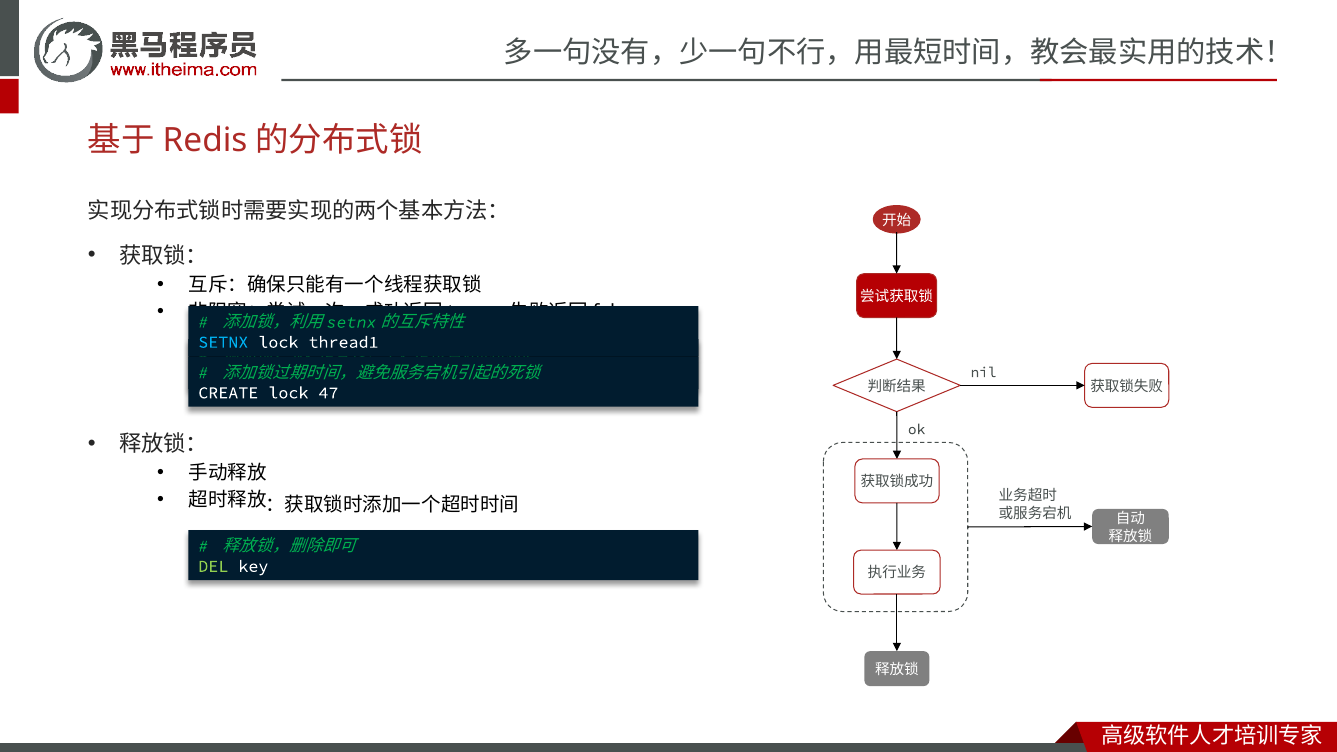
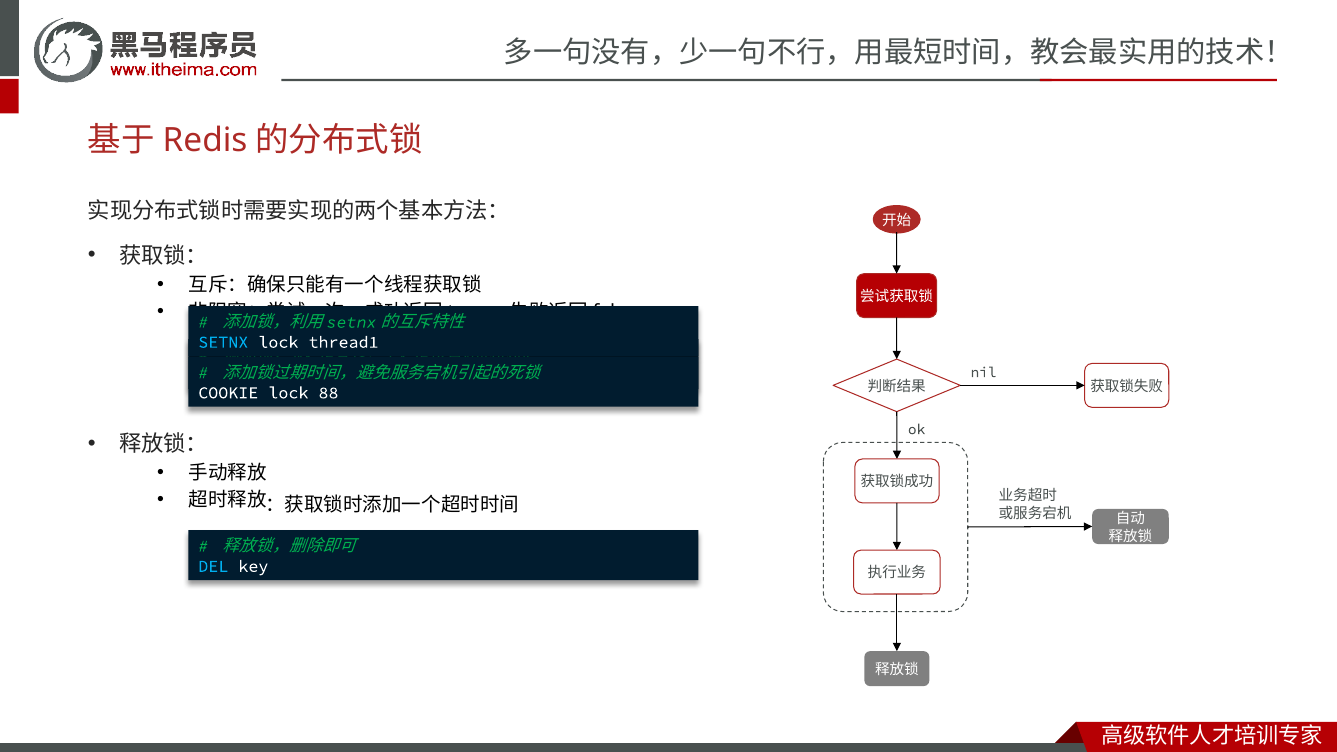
CREATE: CREATE -> COOKIE (228, 393)
47: 47 -> 88 (328, 393)
DEL colour: light green -> light blue (213, 566)
